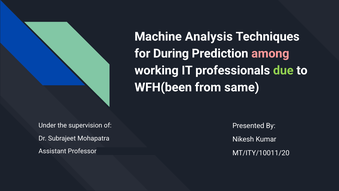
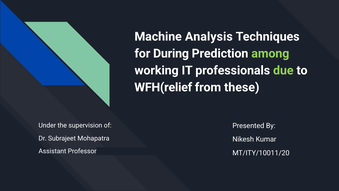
among colour: pink -> light green (270, 53)
WFH(been: WFH(been -> WFH(relief (163, 87)
same: same -> these (242, 87)
